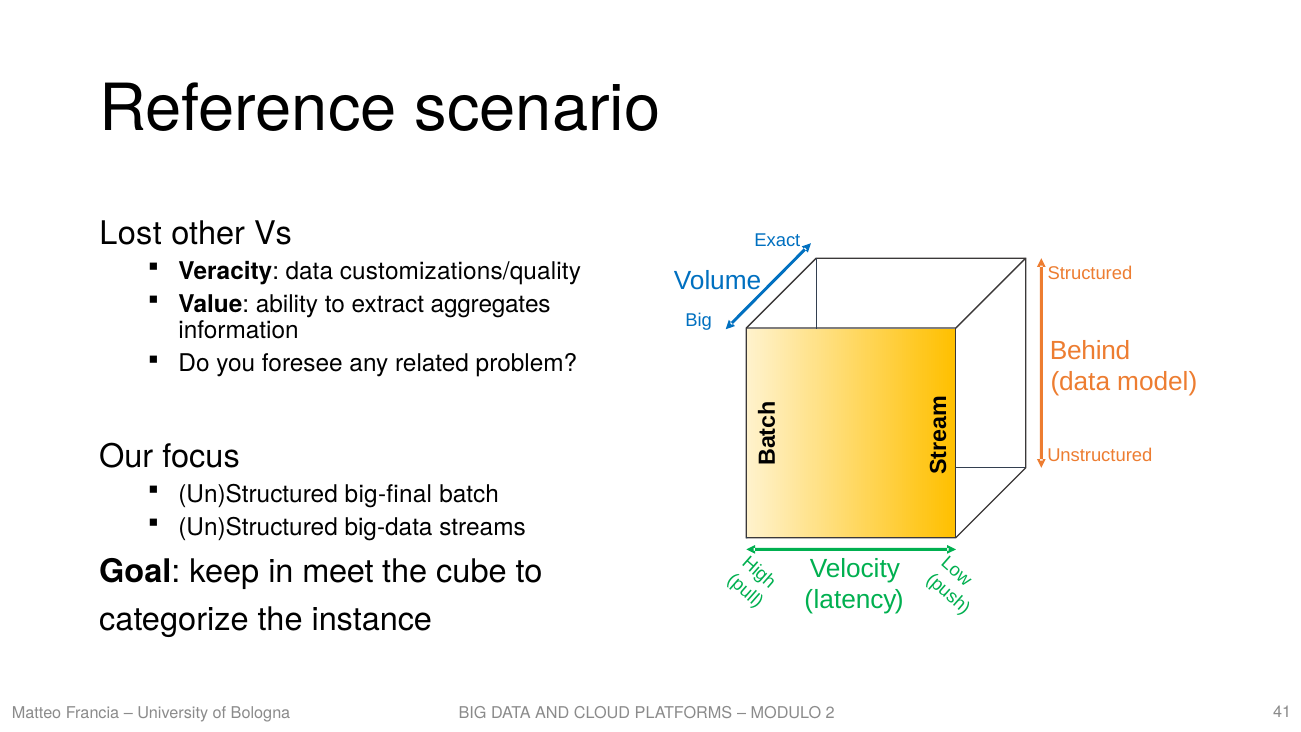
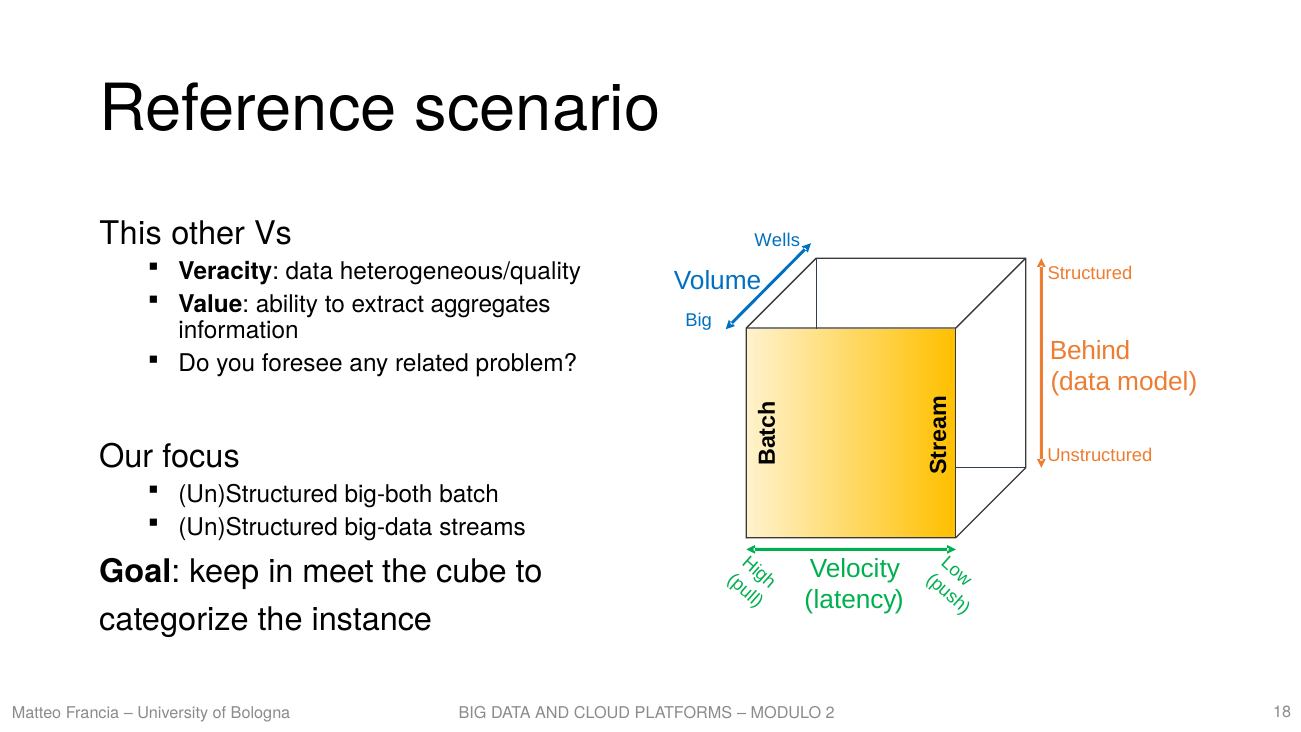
Lost: Lost -> This (131, 233)
Exact: Exact -> Wells (777, 241)
customizations/quality: customizations/quality -> heterogeneous/quality (460, 271)
big-final: big-final -> big-both (389, 494)
41: 41 -> 18 (1282, 712)
